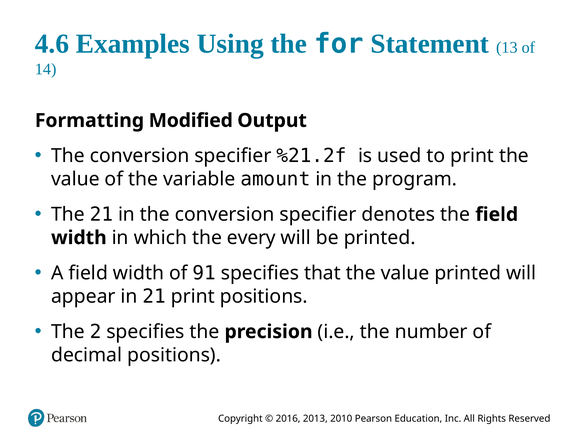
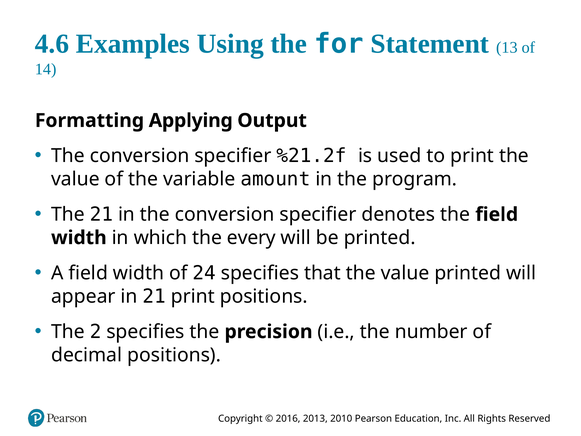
Modified: Modified -> Applying (191, 120)
91: 91 -> 24 (204, 273)
